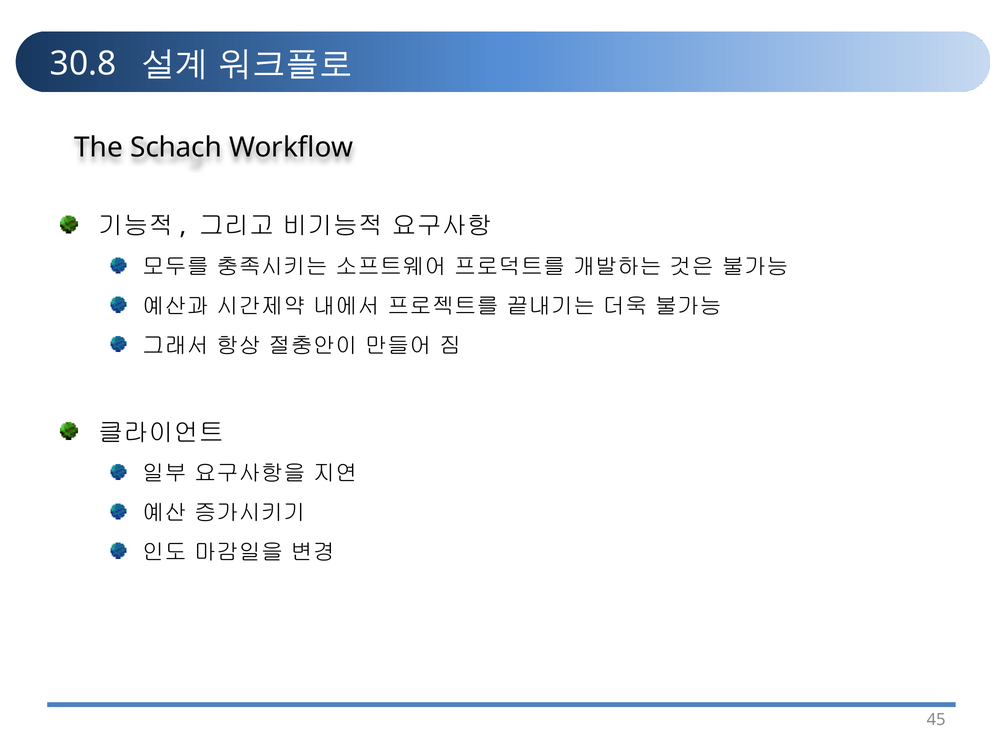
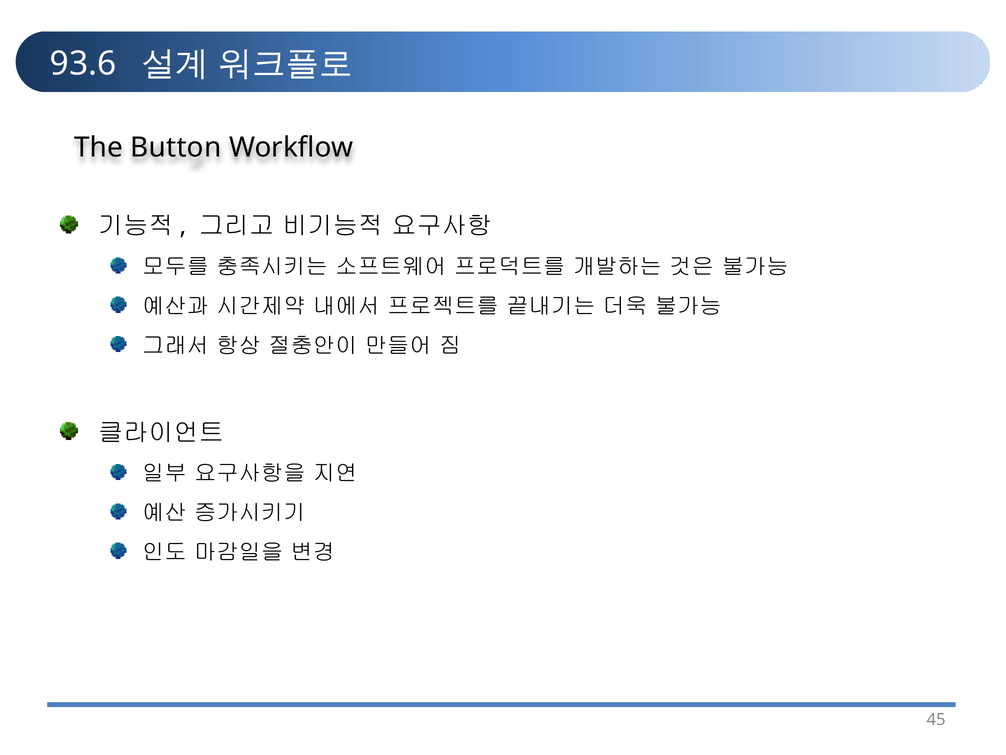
30.8: 30.8 -> 93.6 (83, 63)
Schach: Schach -> Button (176, 147)
